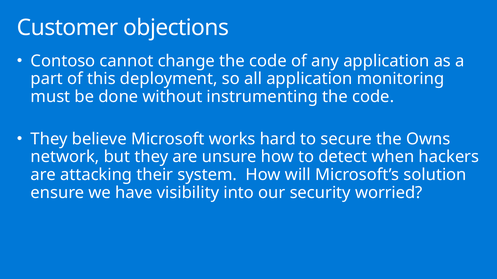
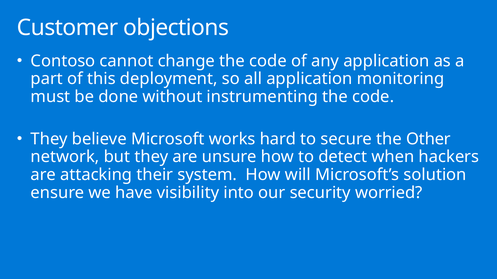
Owns: Owns -> Other (428, 139)
